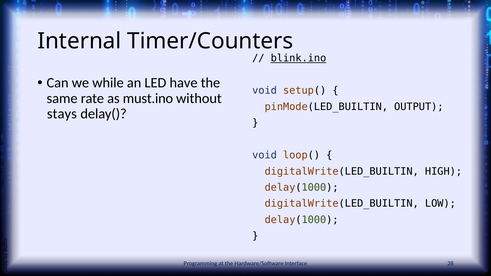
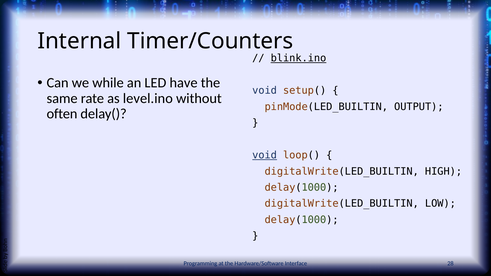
must.ino: must.ino -> level.ino (148, 98)
stays: stays -> often (62, 114)
void underline: none -> present (265, 155)
